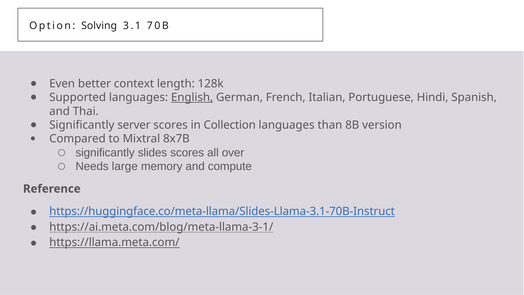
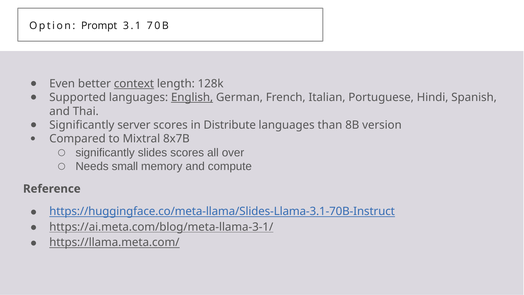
Solving: Solving -> Prompt (99, 26)
context underline: none -> present (134, 84)
Collection: Collection -> Distribute (230, 125)
large: large -> small (125, 166)
